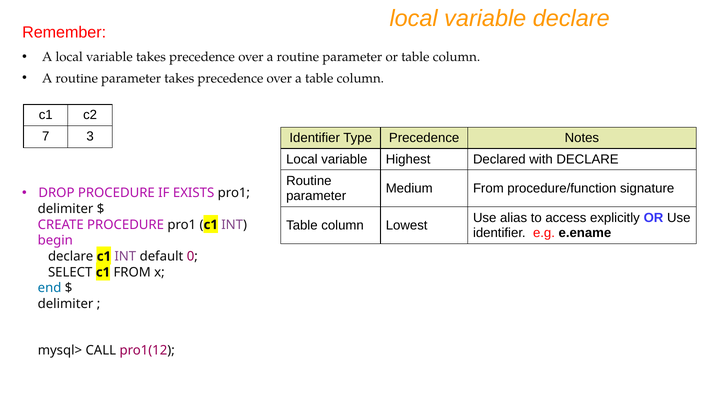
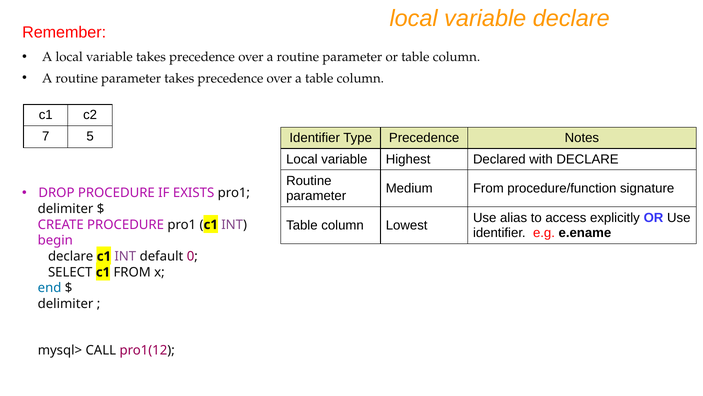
3: 3 -> 5 (90, 136)
